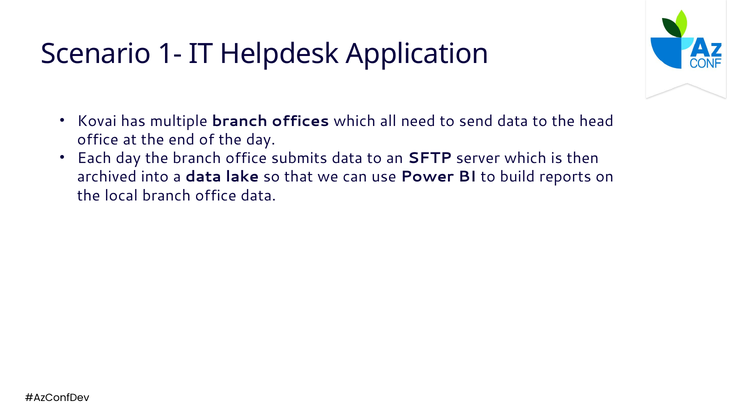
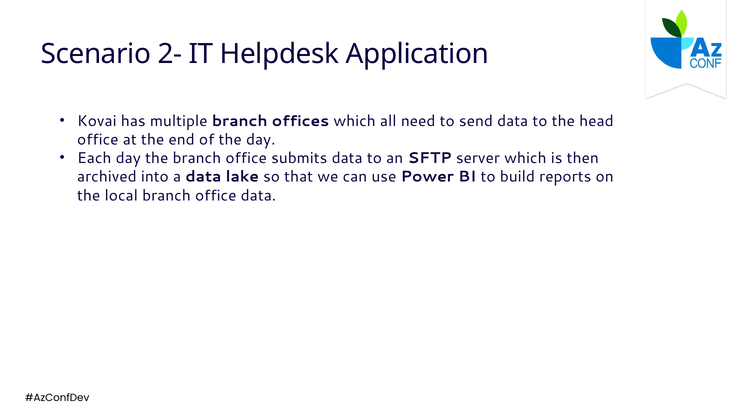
1-: 1- -> 2- (170, 54)
